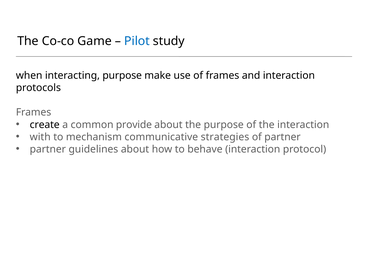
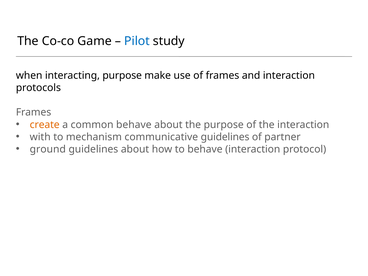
create colour: black -> orange (45, 125)
common provide: provide -> behave (134, 125)
communicative strategies: strategies -> guidelines (225, 137)
partner: partner -> ground (48, 149)
